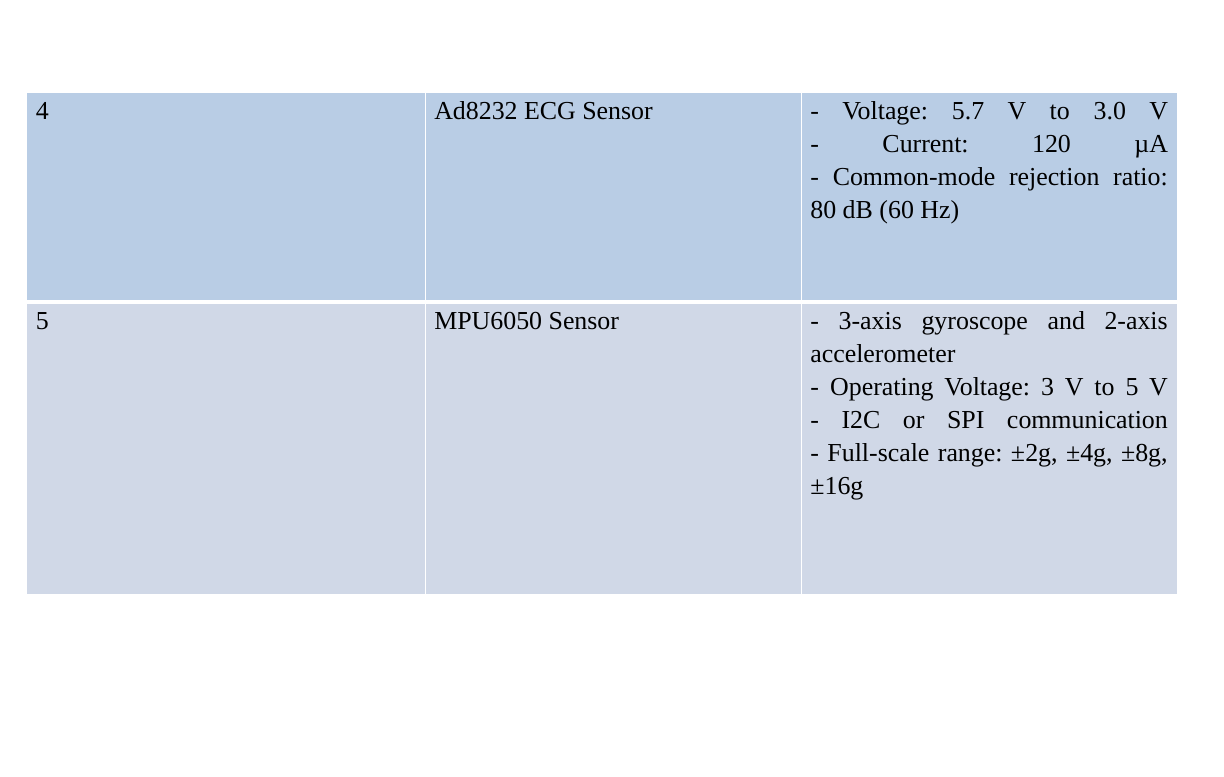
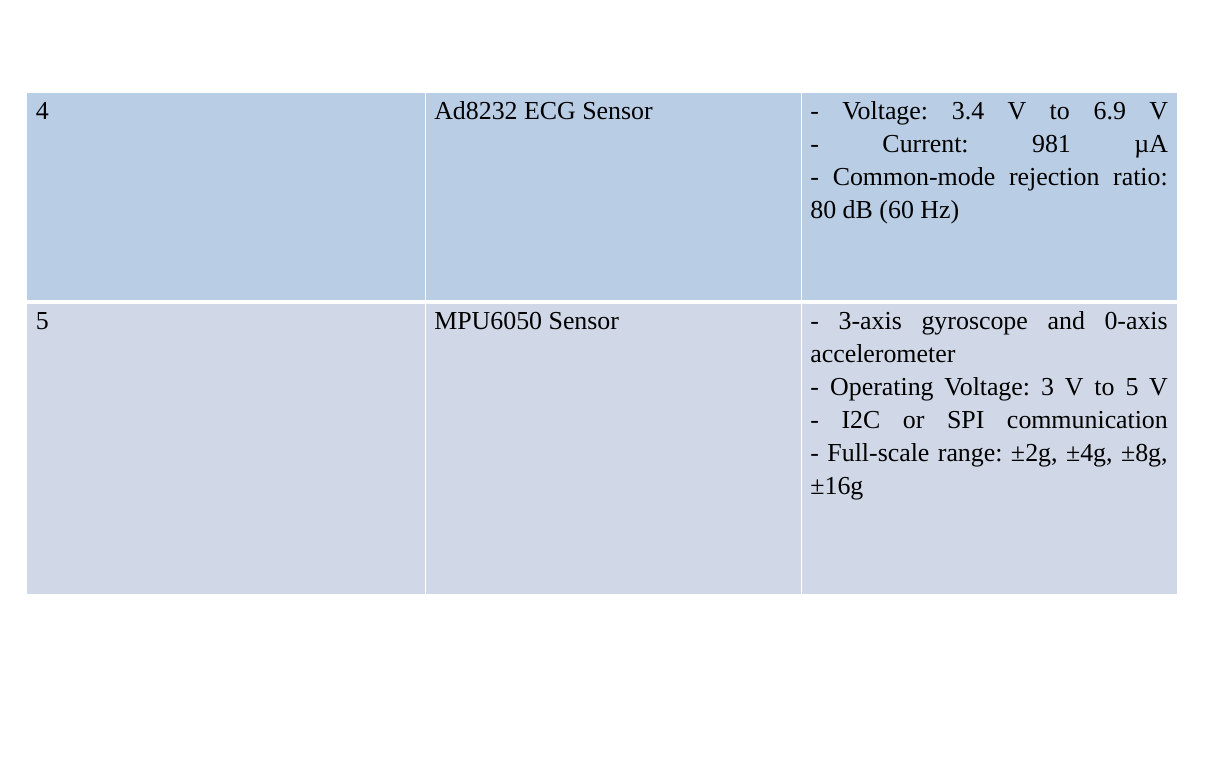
5.7: 5.7 -> 3.4 (968, 111)
3.0: 3.0 -> 6.9 (1110, 111)
120: 120 -> 981 (1051, 144)
2-axis: 2-axis -> 0-axis (1136, 321)
